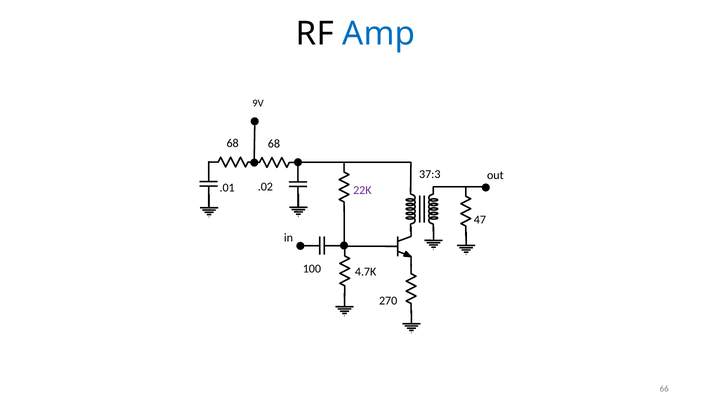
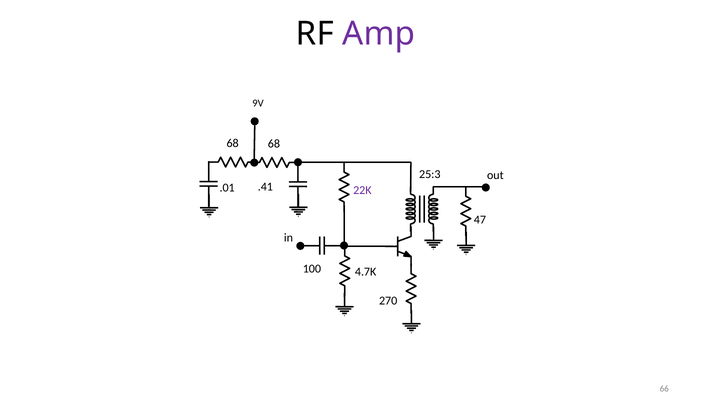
Amp colour: blue -> purple (379, 34)
37:3: 37:3 -> 25:3 (430, 174)
.02: .02 -> .41 (265, 187)
